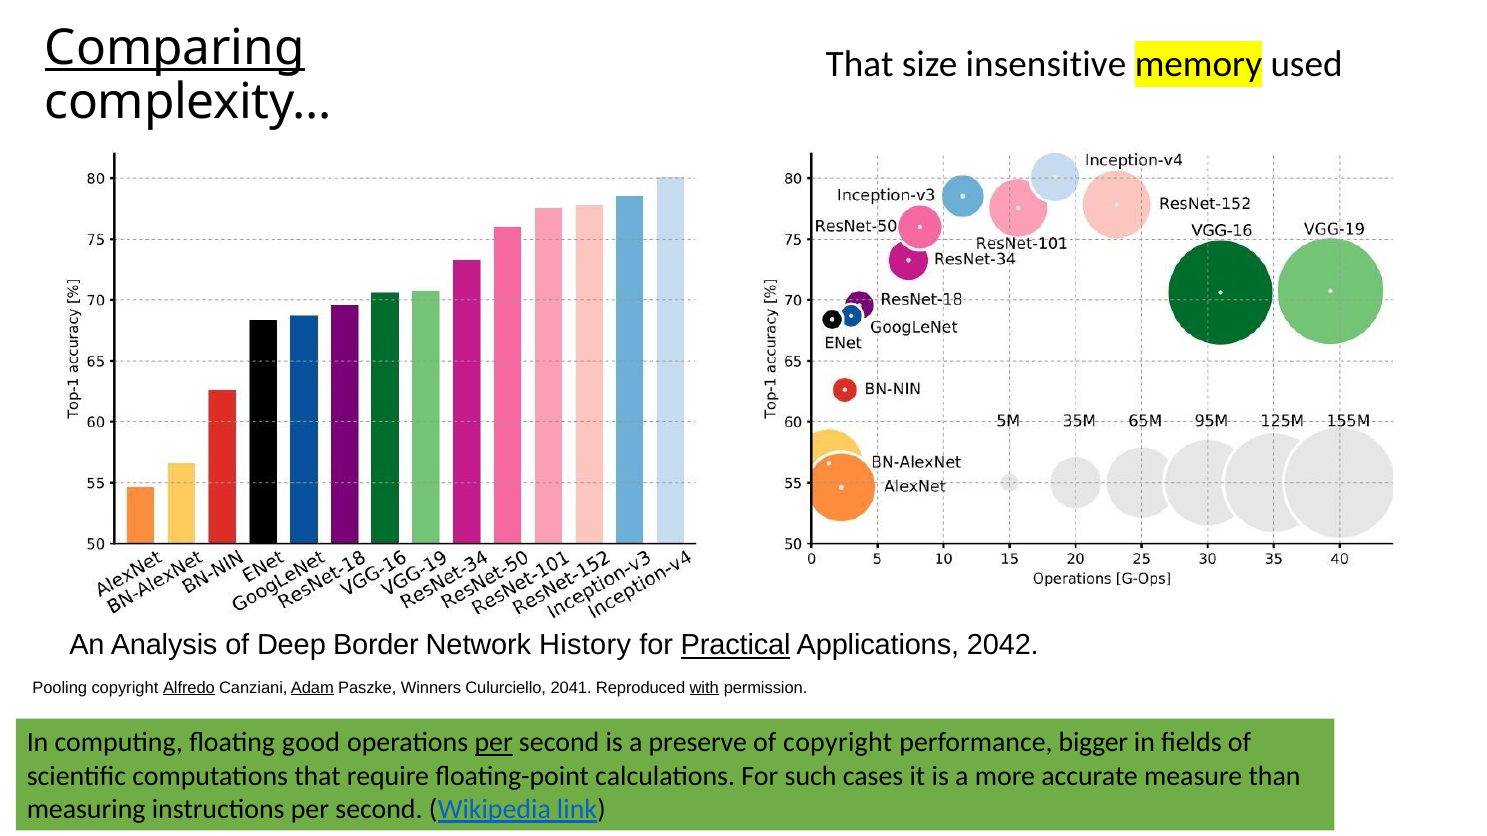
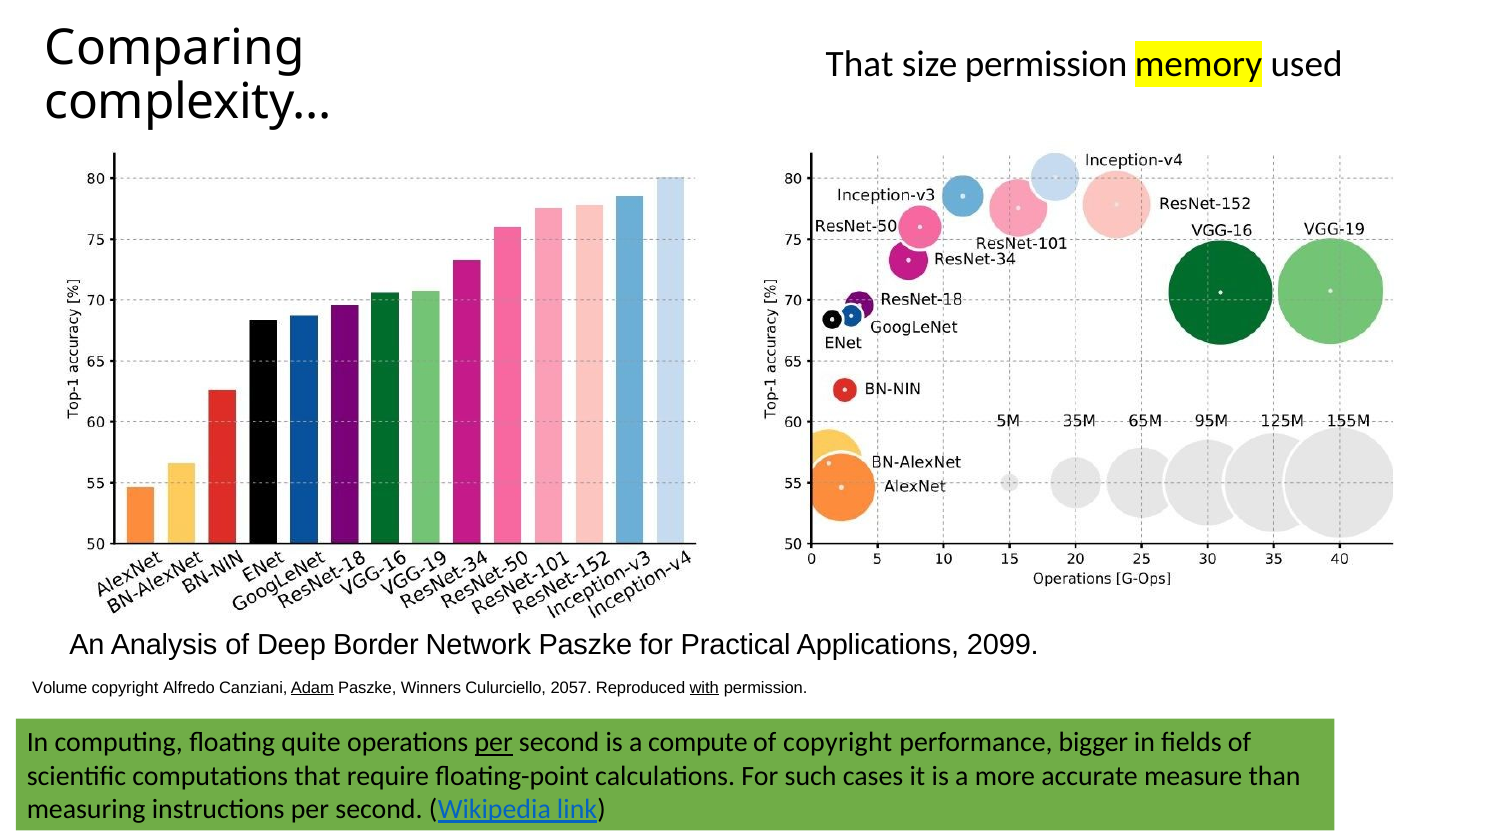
Comparing underline: present -> none (175, 48)
size insensitive: insensitive -> permission (1046, 64)
Network History: History -> Paszke (585, 646)
Practical underline: present -> none (736, 646)
2042: 2042 -> 2099 (1003, 646)
Pooling: Pooling -> Volume (60, 688)
Alfredo underline: present -> none (189, 688)
2041: 2041 -> 2057 (571, 688)
good: good -> quite (311, 743)
preserve: preserve -> compute (698, 743)
